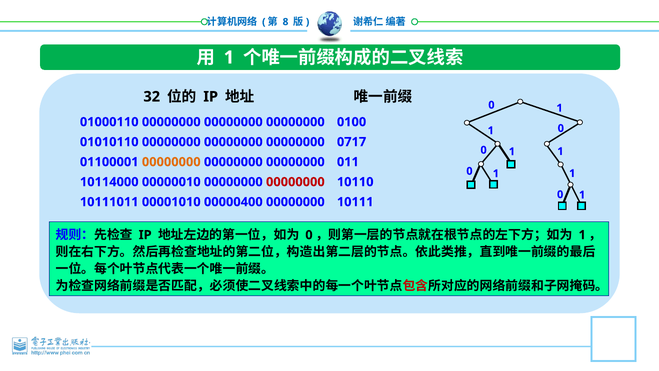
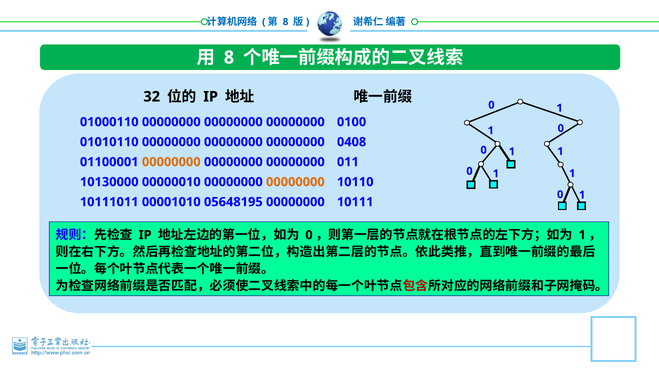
1: 1 -> 8 (229, 57)
0717: 0717 -> 0408 (352, 142)
10114000: 10114000 -> 10130000 (109, 182)
00000000 colour: red -> orange (295, 182)
00000400: 00000400 -> 05648195 (233, 202)
